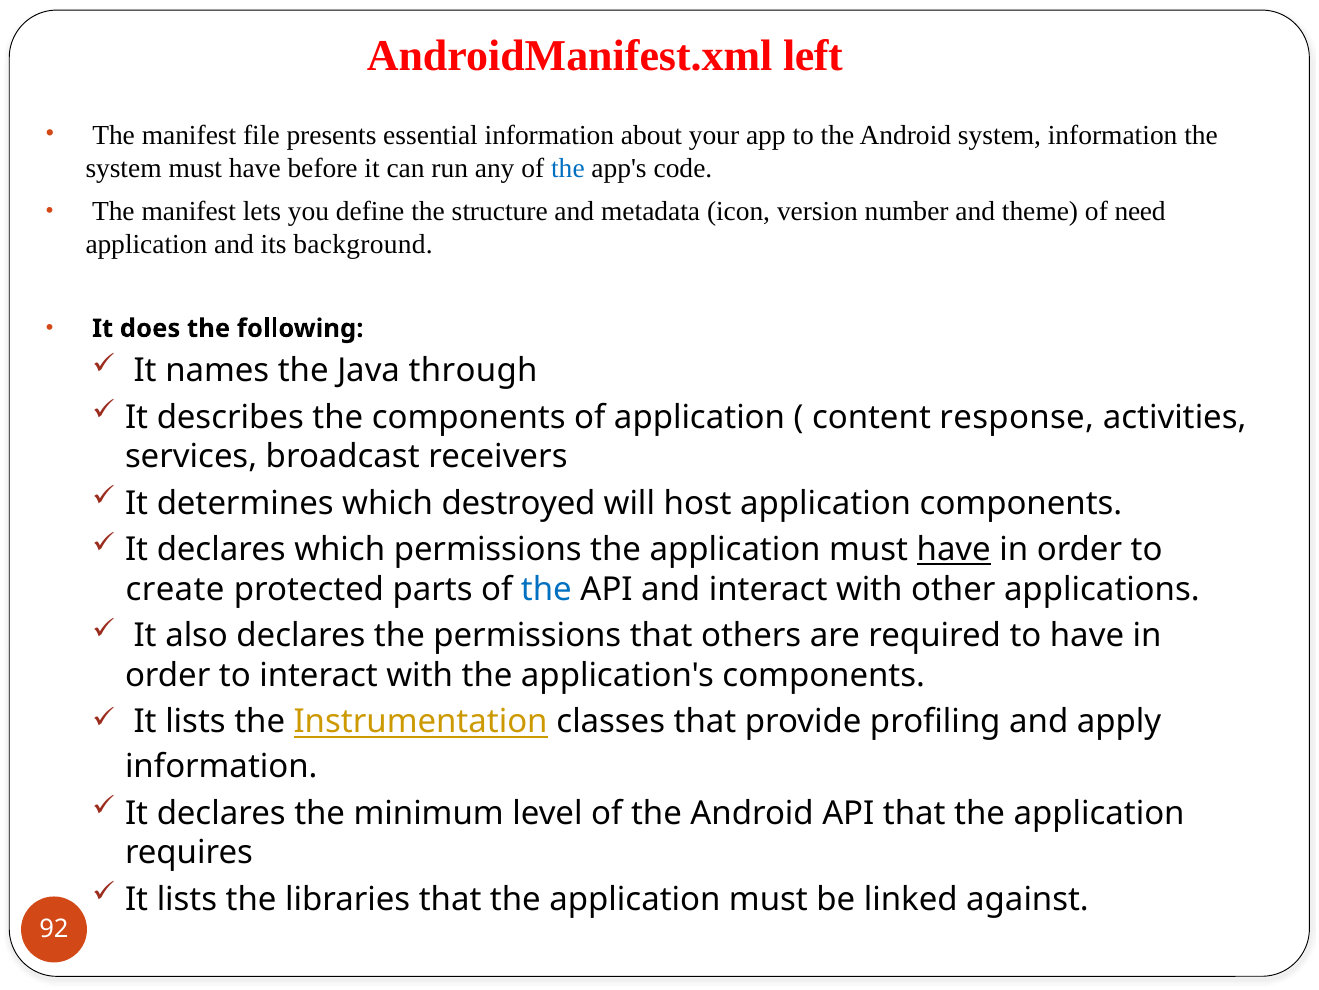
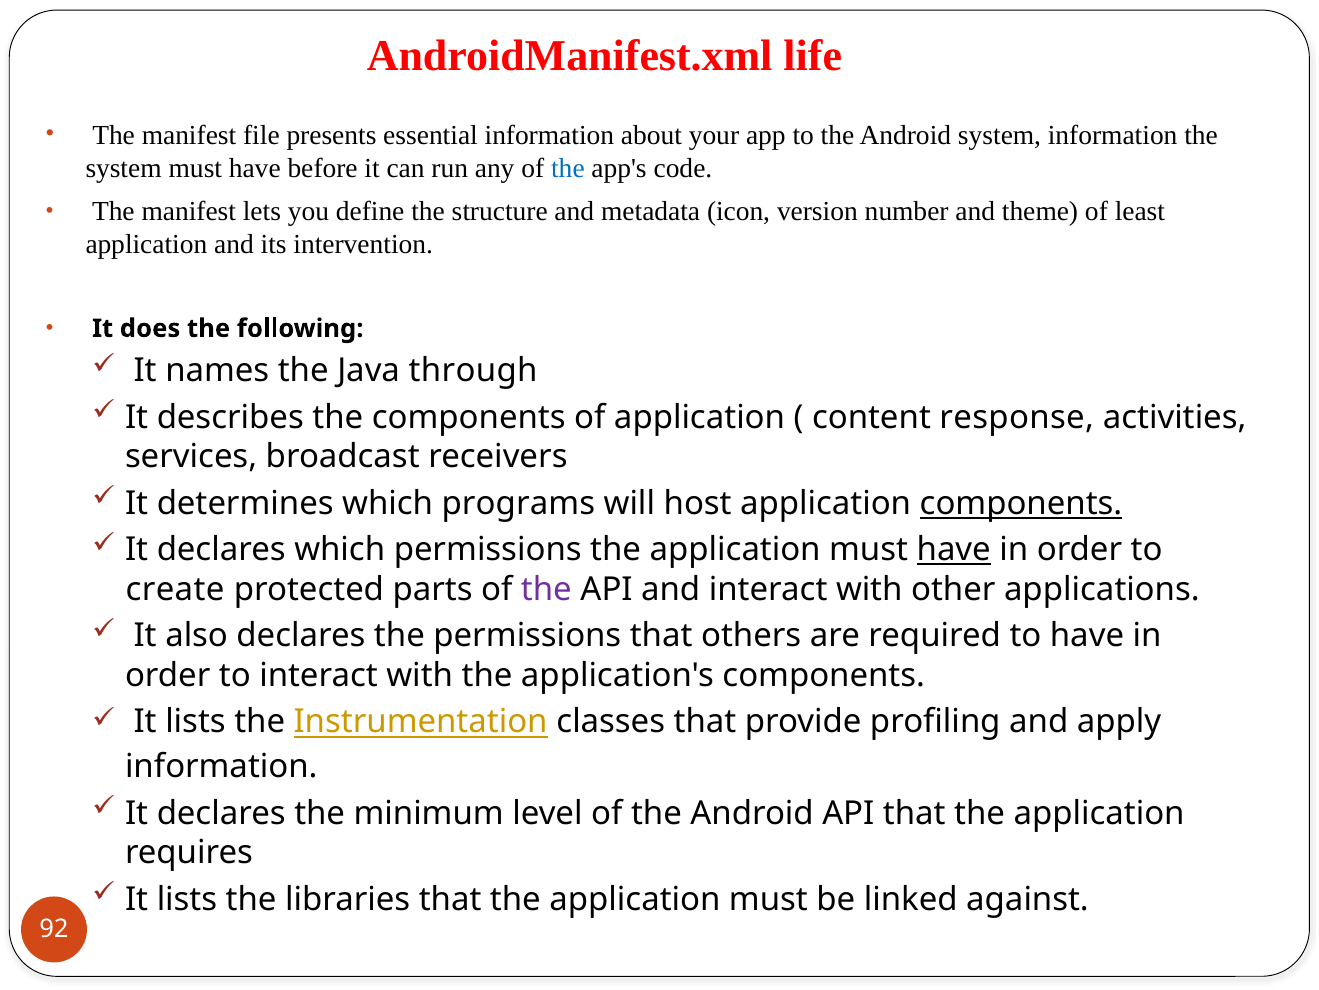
left: left -> life (813, 56)
need: need -> least (1140, 211)
background: background -> intervention (363, 244)
destroyed: destroyed -> programs (518, 503)
components underline: none -> present (1021, 503)
the colour: blue -> purple (546, 589)
